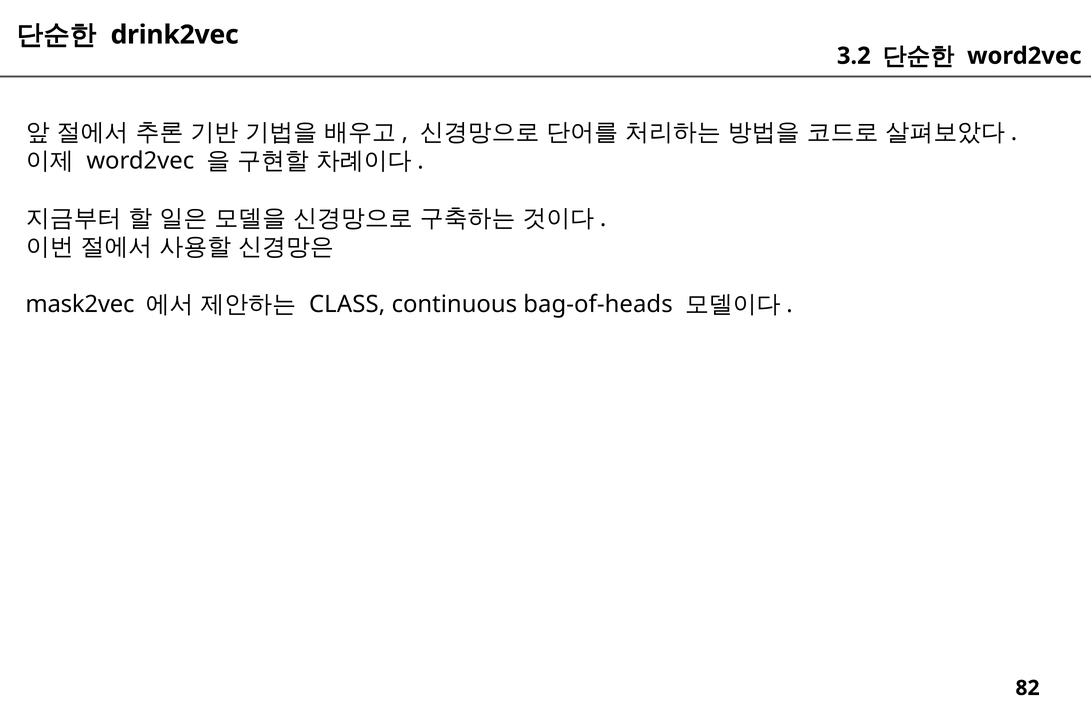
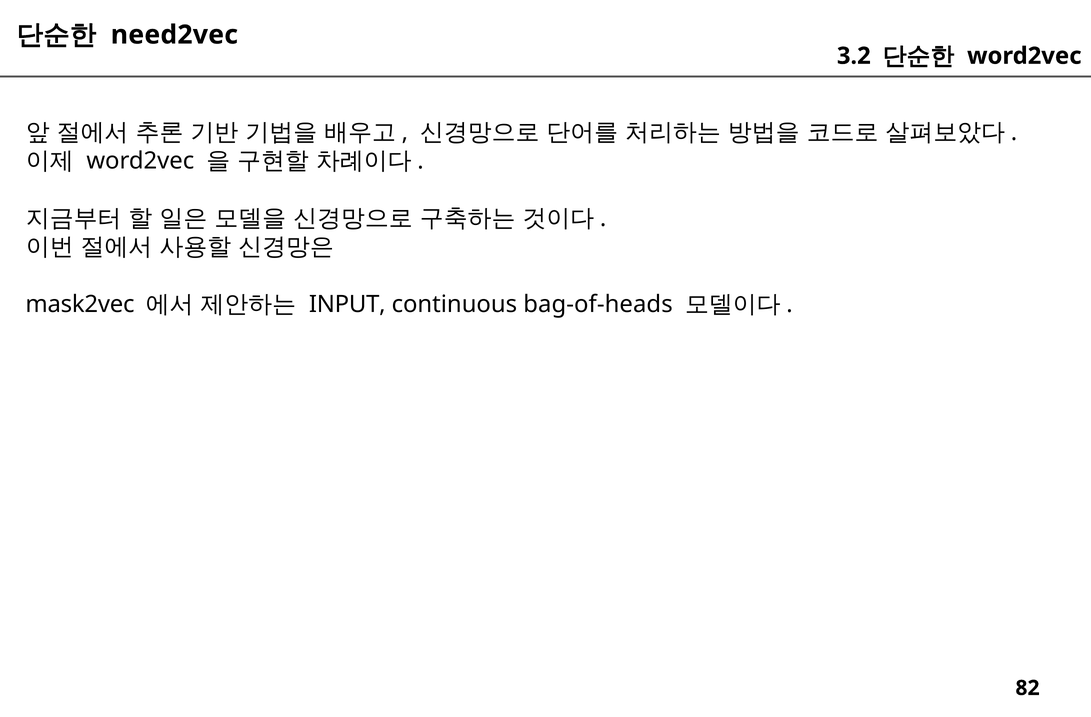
drink2vec: drink2vec -> need2vec (174, 35)
CLASS: CLASS -> INPUT (347, 304)
